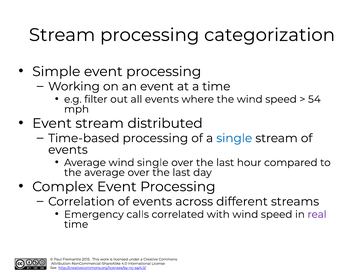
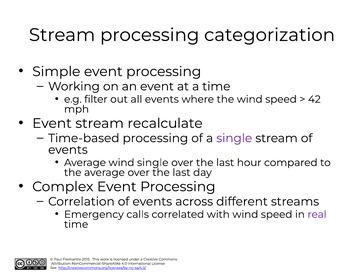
54: 54 -> 42 (314, 99)
distributed: distributed -> recalculate (165, 123)
single colour: blue -> purple (234, 138)
